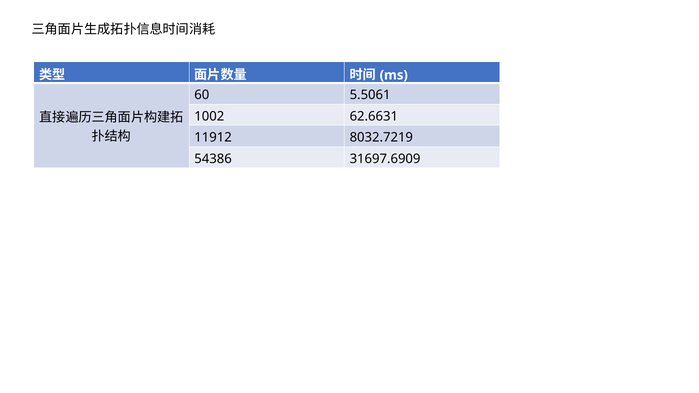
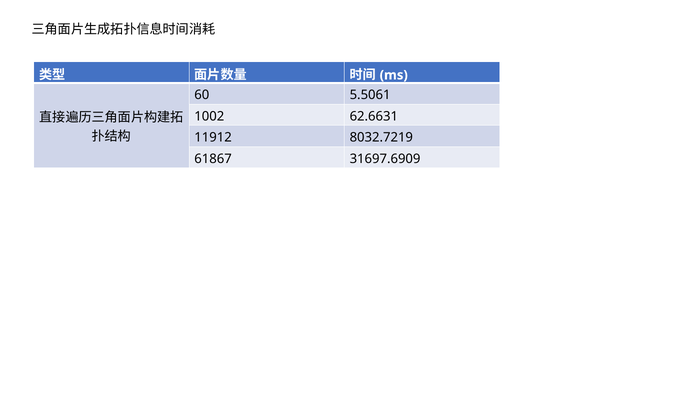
54386: 54386 -> 61867 (213, 159)
